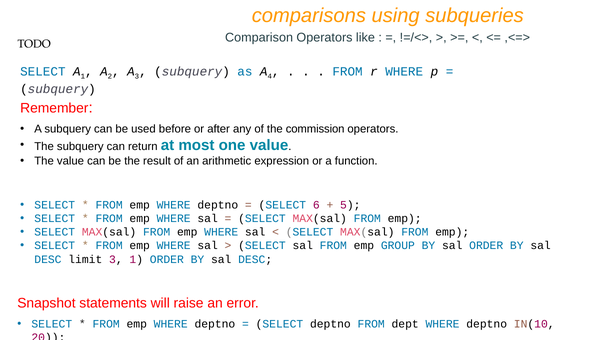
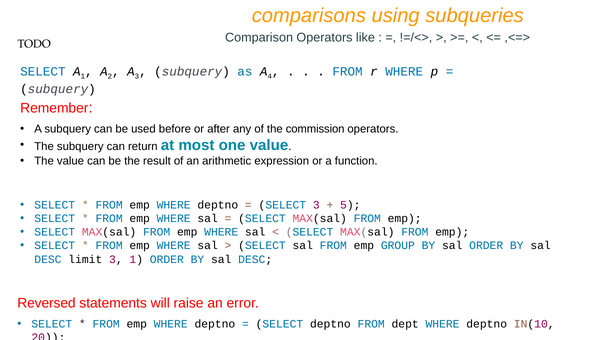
SELECT 6: 6 -> 3 (316, 205)
Snapshot: Snapshot -> Reversed (46, 303)
